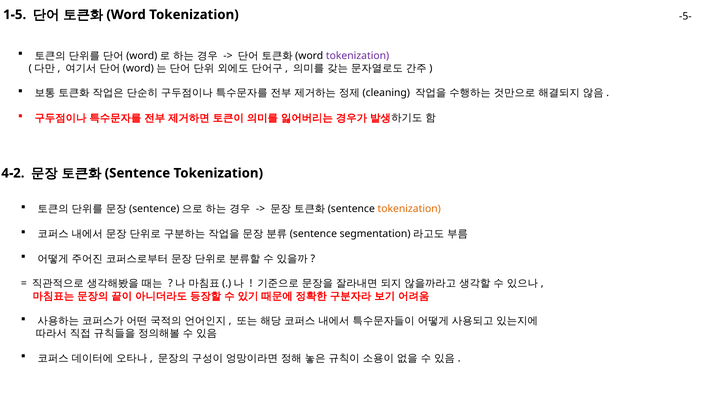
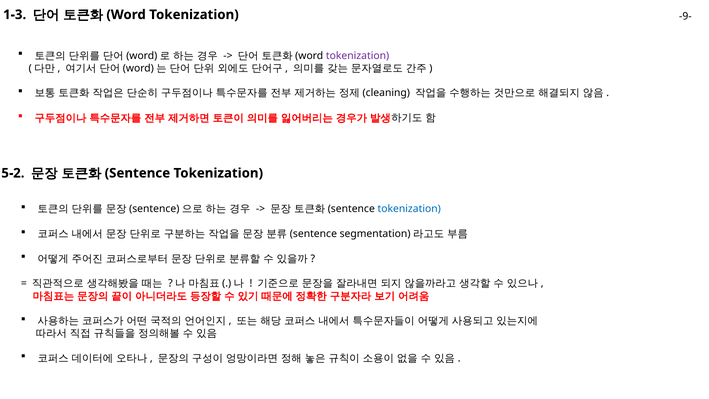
1-5: 1-5 -> 1-3 (15, 15)
-5-: -5- -> -9- (685, 16)
4-2: 4-2 -> 5-2 (13, 173)
tokenization colour: orange -> blue (409, 209)
